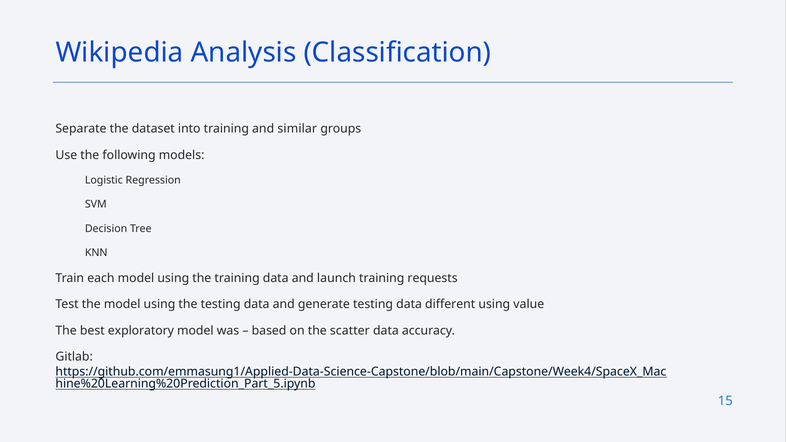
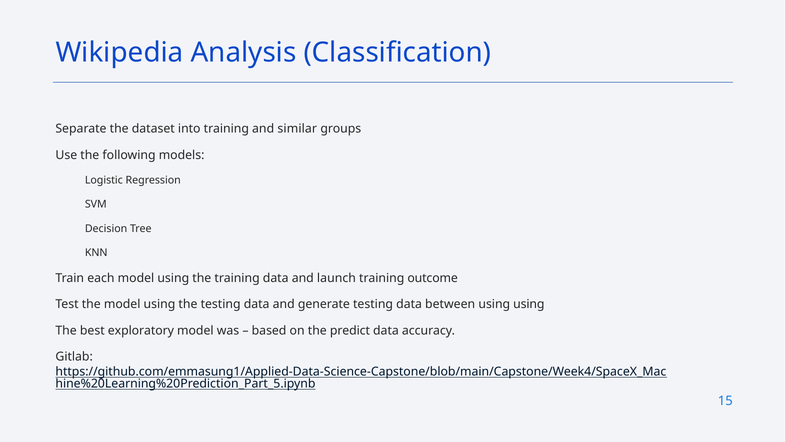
requests: requests -> outcome (433, 278)
different: different -> between (450, 304)
using value: value -> using (529, 304)
scatter: scatter -> predict (350, 331)
